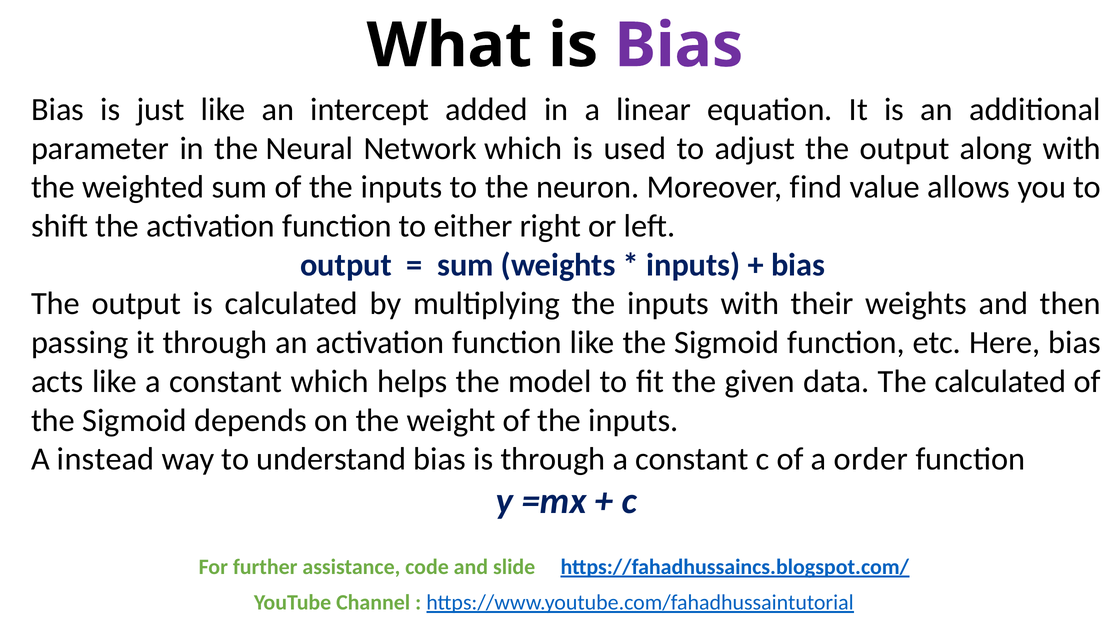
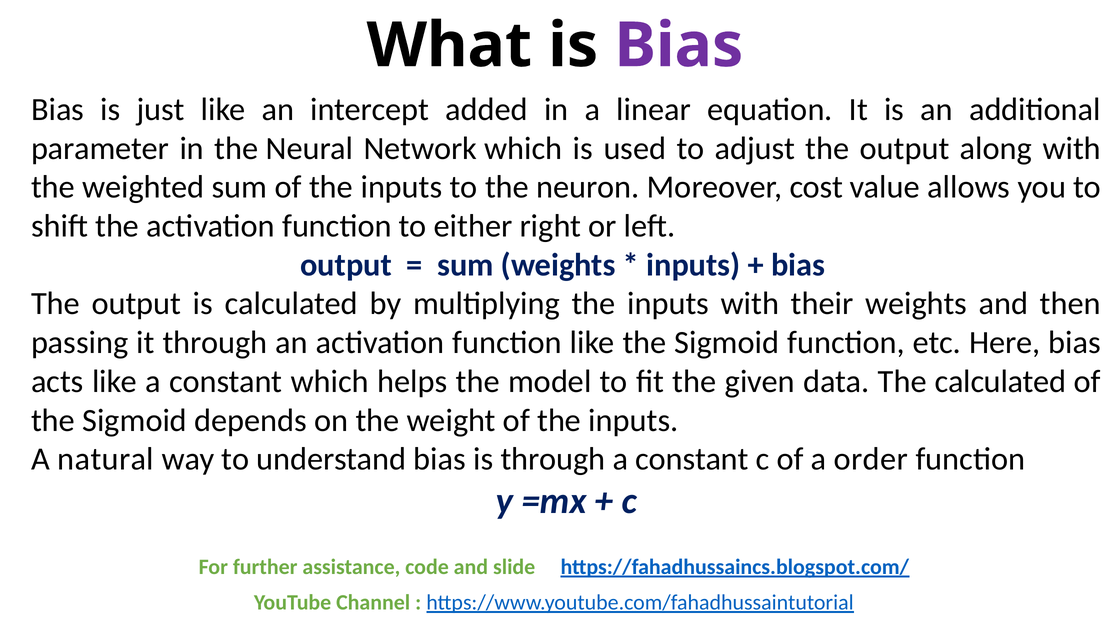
find: find -> cost (816, 187)
instead: instead -> natural (106, 459)
